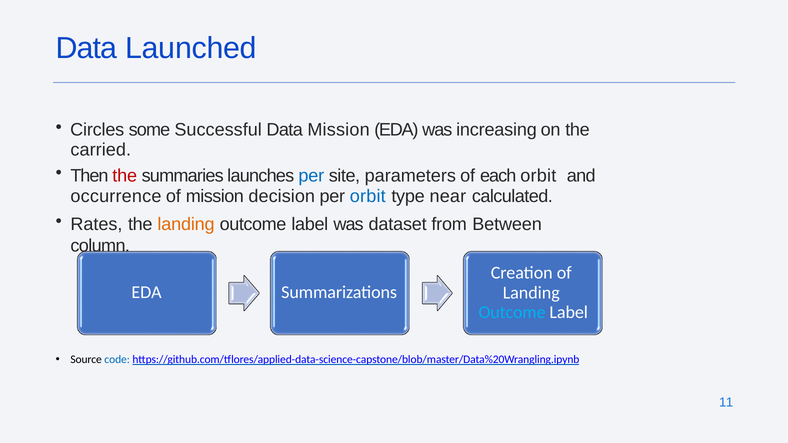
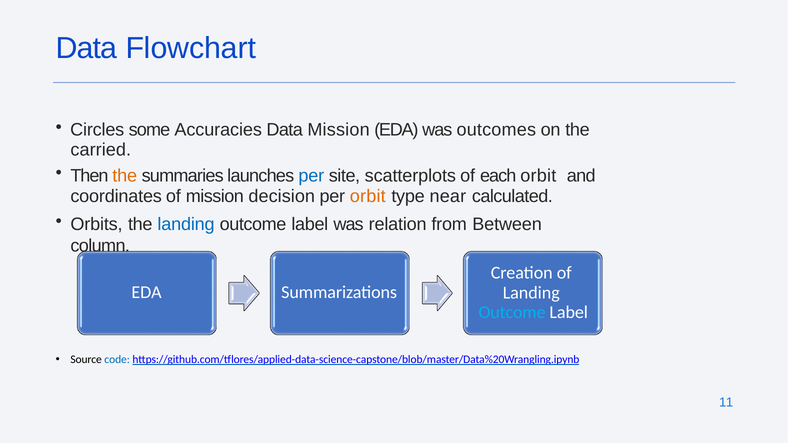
Launched: Launched -> Flowchart (191, 48)
Successful: Successful -> Accuracies (218, 130)
increasing: increasing -> outcomes (496, 130)
the colour: red -> orange (125, 176)
parameters: parameters -> scatterplots (410, 176)
occurrence: occurrence -> coordinates (116, 197)
orbit colour: blue -> orange (368, 197)
Rates: Rates -> Orbits (97, 224)
landing colour: orange -> blue (186, 224)
dataset: dataset -> relation (398, 224)
